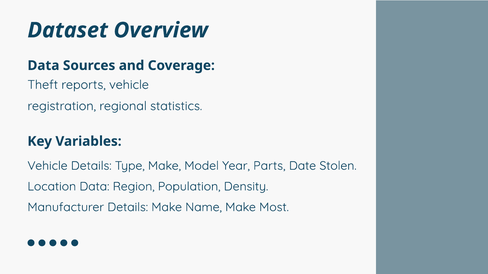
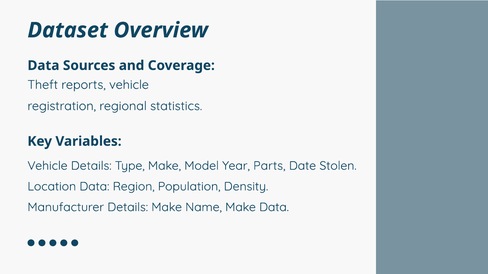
Make Most: Most -> Data (274, 208)
